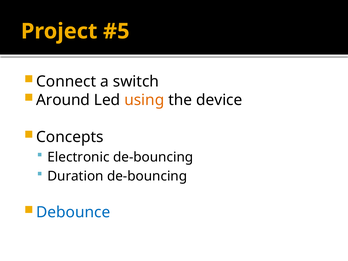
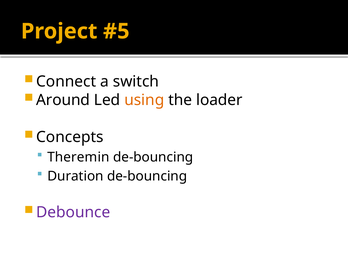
device: device -> loader (219, 100)
Electronic: Electronic -> Theremin (78, 157)
Debounce colour: blue -> purple (73, 212)
